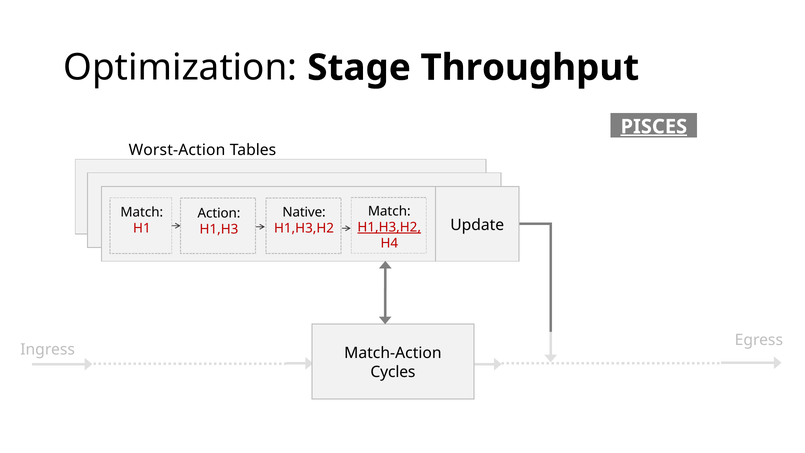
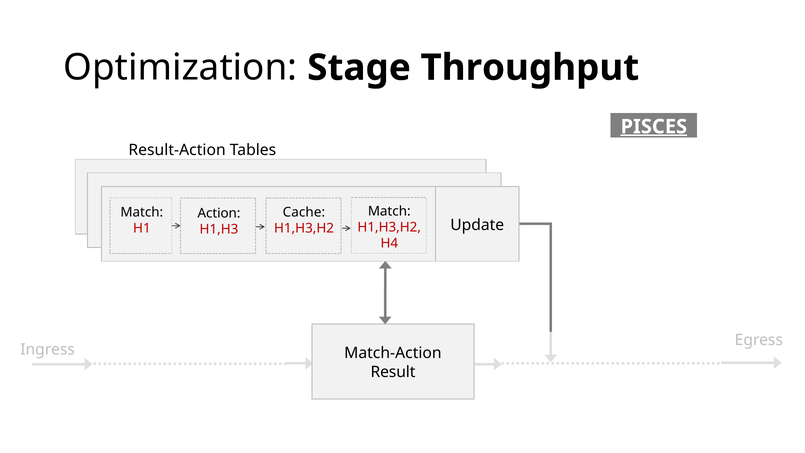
Worst-Action: Worst-Action -> Result-Action (177, 150)
Native: Native -> Cache (304, 212)
H1,H3,H2 underline: present -> none (389, 227)
Cycles: Cycles -> Result (393, 372)
